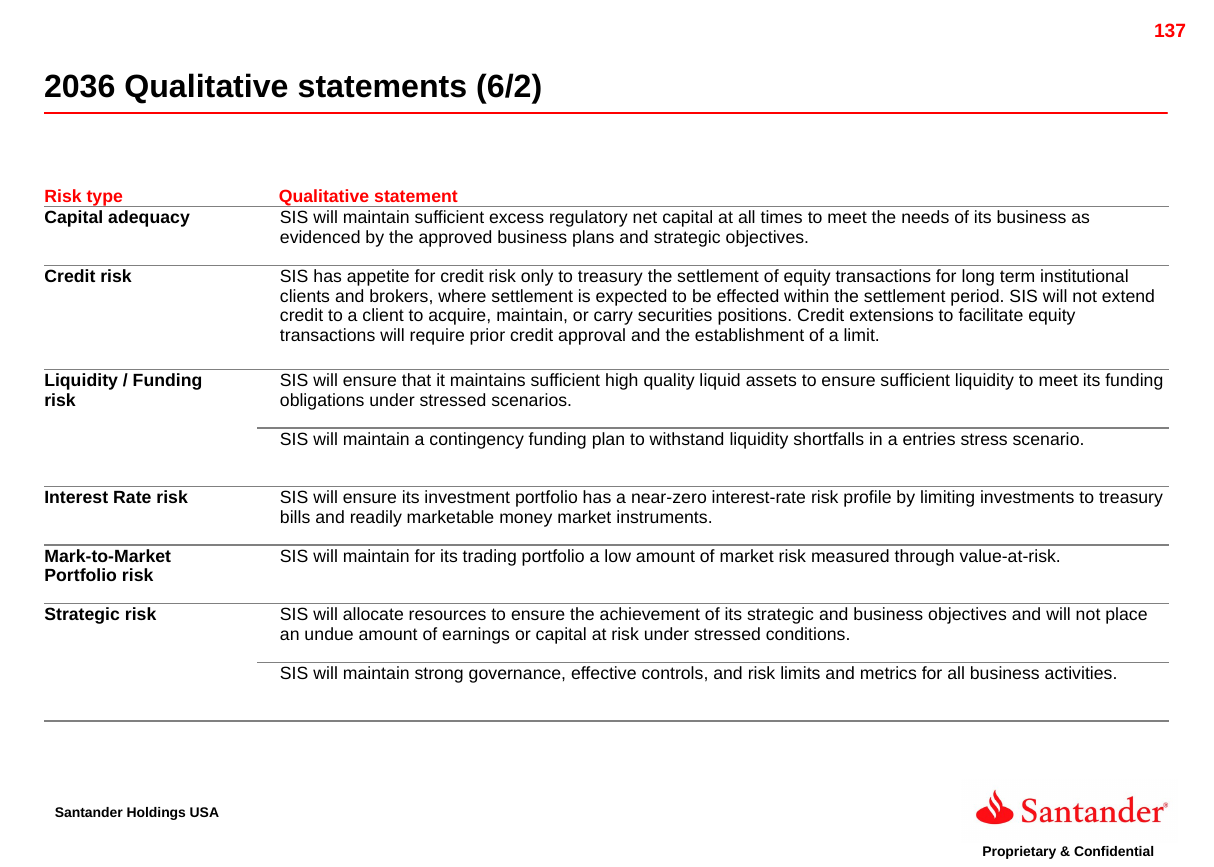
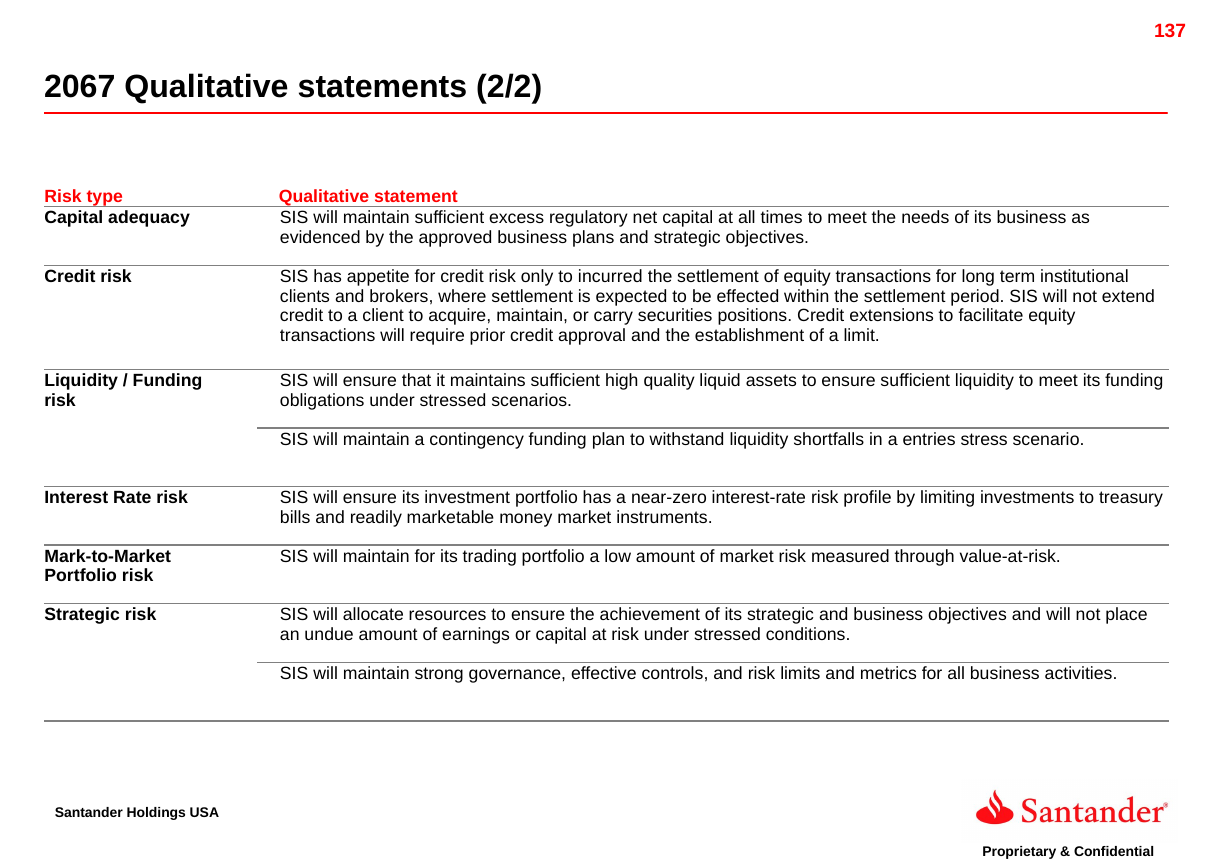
2036: 2036 -> 2067 (80, 87)
6/2: 6/2 -> 2/2 (509, 87)
only to treasury: treasury -> incurred (610, 277)
